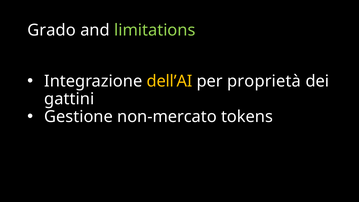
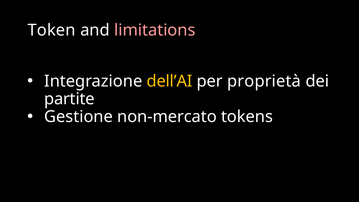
Grado: Grado -> Token (52, 30)
limitations colour: light green -> pink (155, 30)
gattini: gattini -> partite (69, 99)
